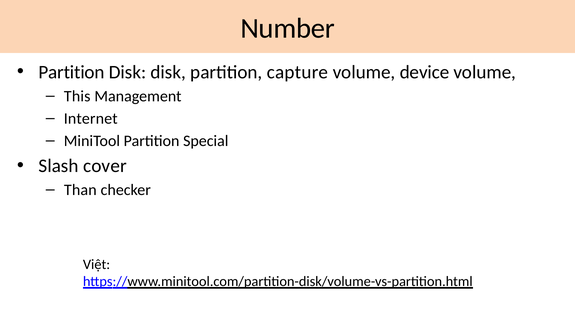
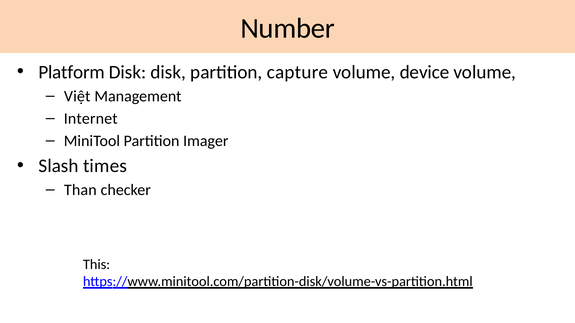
Partition: Partition -> Platform (72, 72)
This: This -> Việt (77, 96)
Special: Special -> Imager (206, 141)
cover: cover -> times (105, 166)
Việt: Việt -> This (97, 265)
